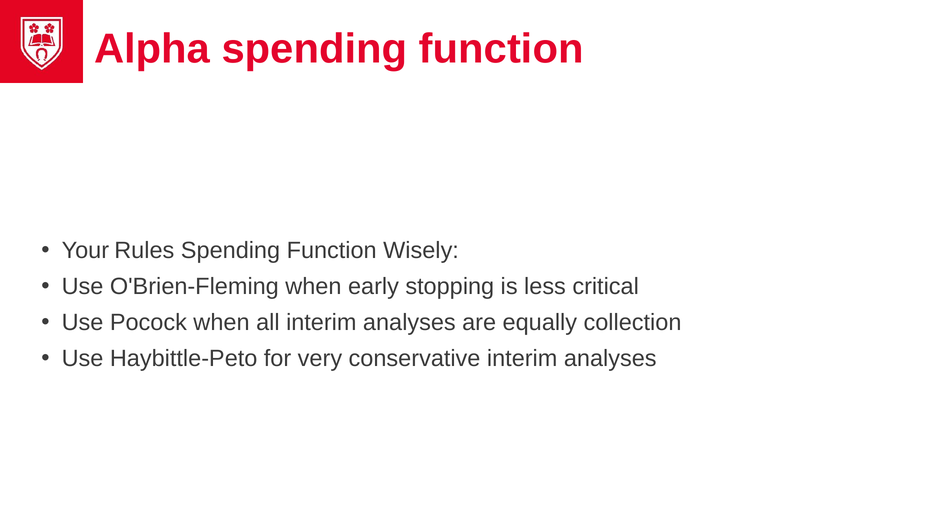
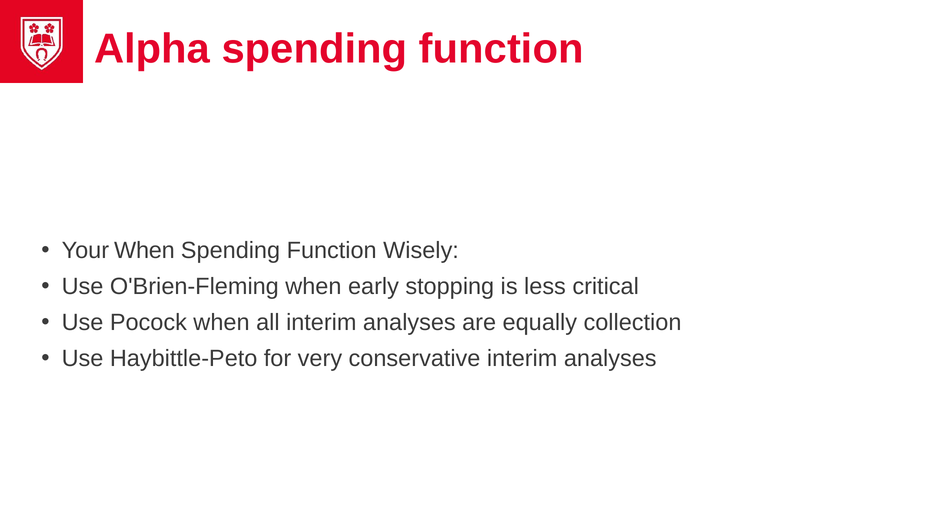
Your Rules: Rules -> When (144, 250)
